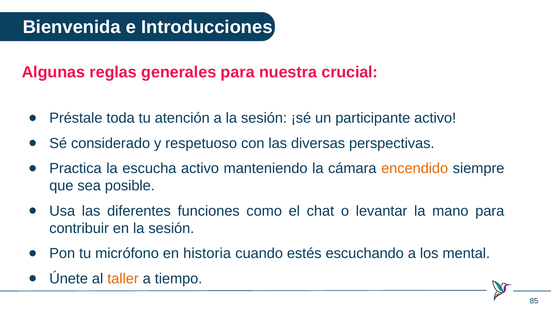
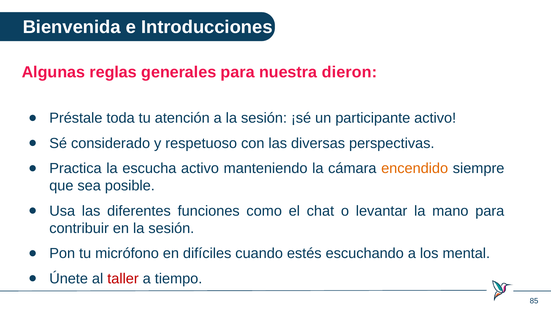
crucial: crucial -> dieron (350, 72)
historia: historia -> difíciles (207, 253)
taller colour: orange -> red (123, 279)
